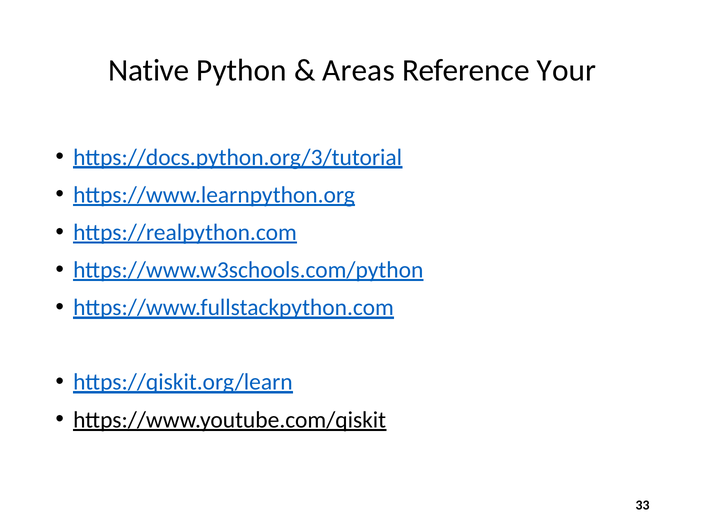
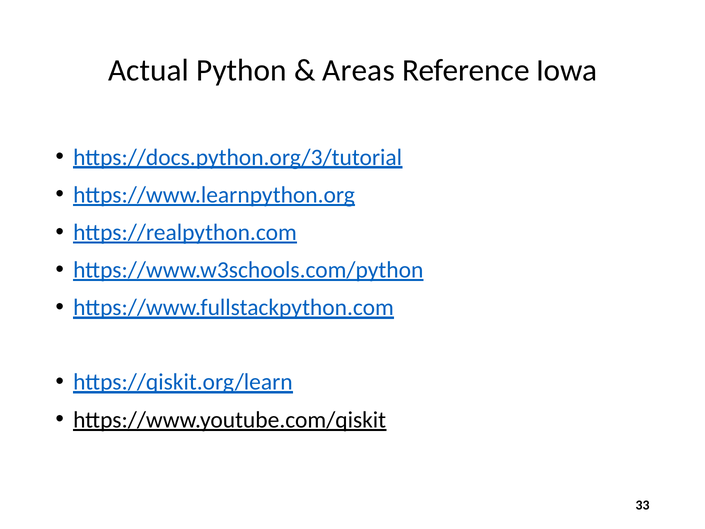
Native: Native -> Actual (149, 70)
Your: Your -> Iowa (567, 70)
